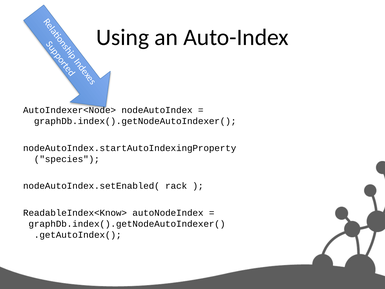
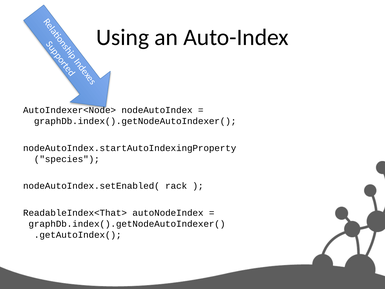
ReadableIndex<Know>: ReadableIndex<Know> -> ReadableIndex<That> (75, 213)
